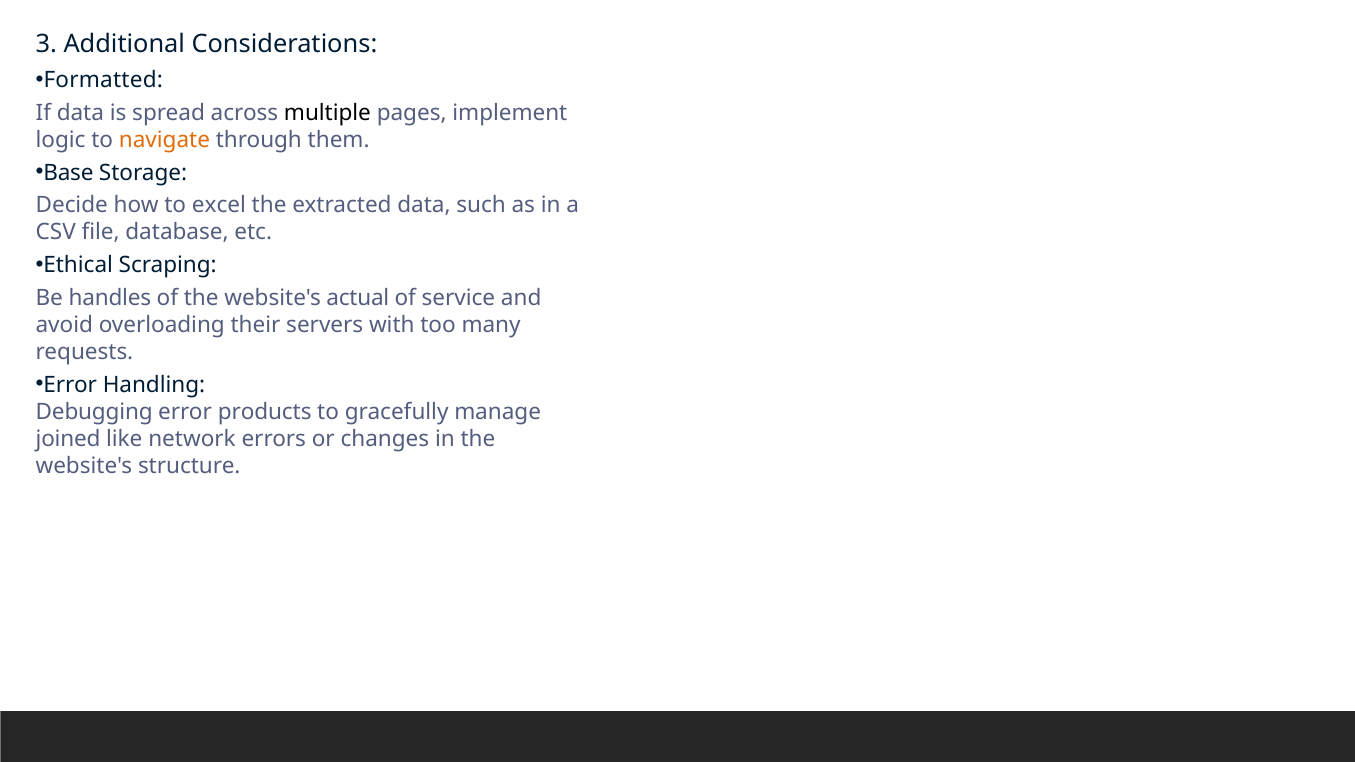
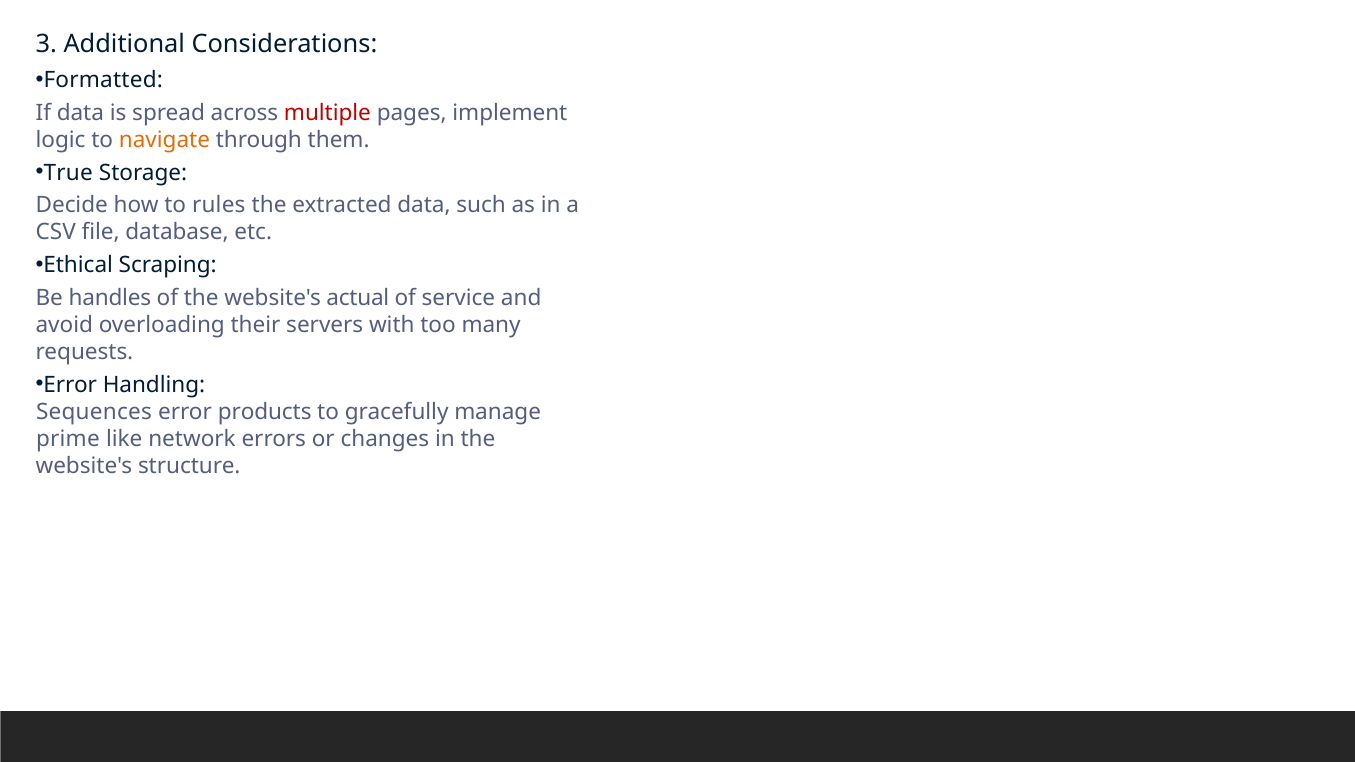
multiple colour: black -> red (327, 113)
Base: Base -> True (68, 173)
excel: excel -> rules (219, 205)
Debugging: Debugging -> Sequences (94, 412)
joined: joined -> prime (68, 439)
